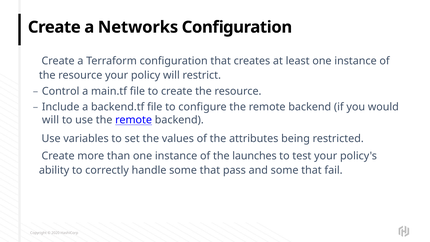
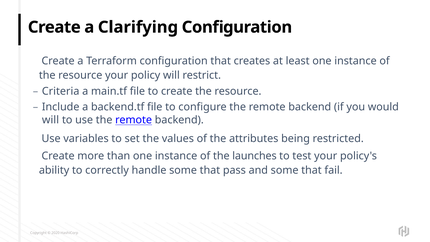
Networks: Networks -> Clarifying (138, 27)
Control: Control -> Criteria (61, 91)
